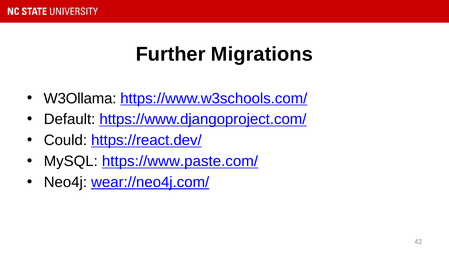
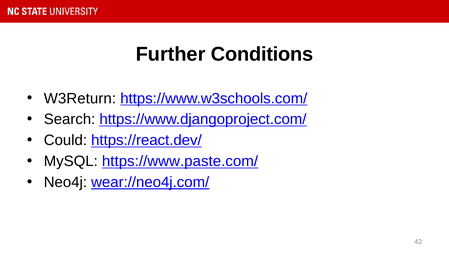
Migrations: Migrations -> Conditions (262, 54)
W3Ollama: W3Ollama -> W3Return (80, 98)
Default: Default -> Search (70, 119)
